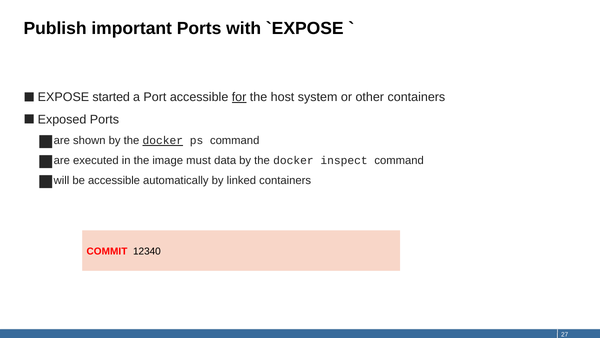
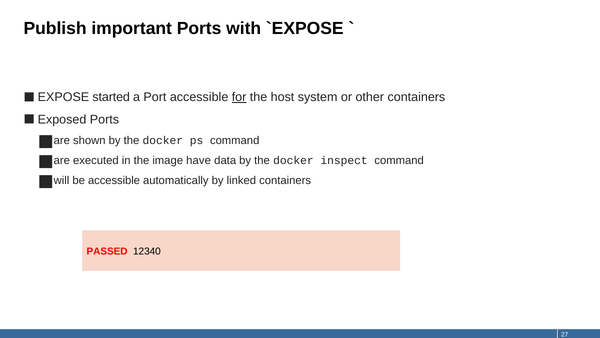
docker underline: present -> none (163, 140)
must: must -> have (199, 160)
COMMIT: COMMIT -> PASSED (107, 251)
